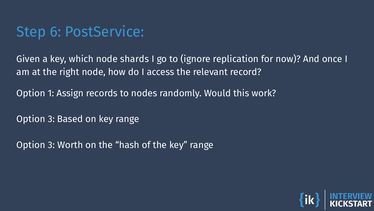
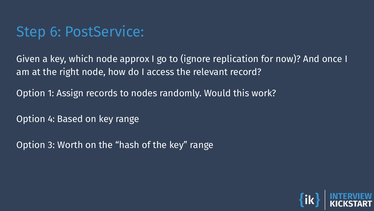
shards: shards -> approx (135, 59)
3: 3 -> 4 (51, 119)
